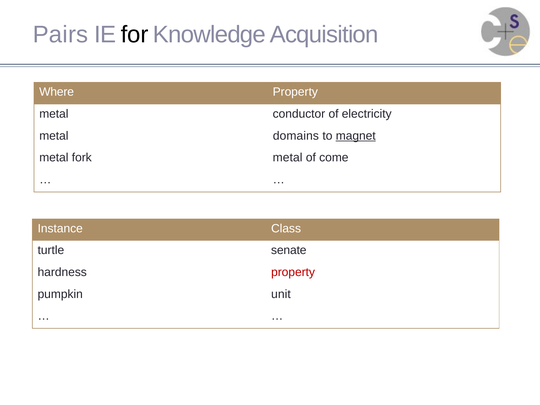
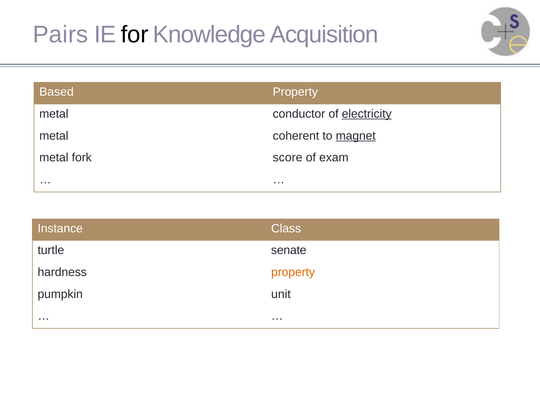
Where: Where -> Based (56, 92)
electricity underline: none -> present (367, 114)
domains: domains -> coherent (296, 136)
fork metal: metal -> score (288, 158)
come: come -> exam (334, 158)
property colour: red -> orange (293, 272)
